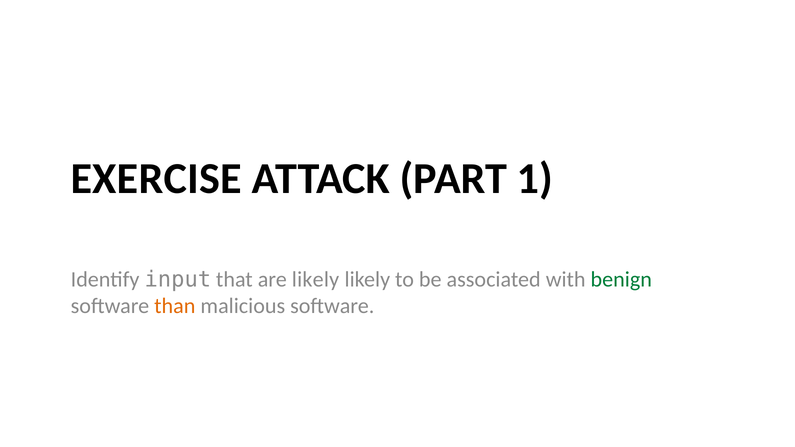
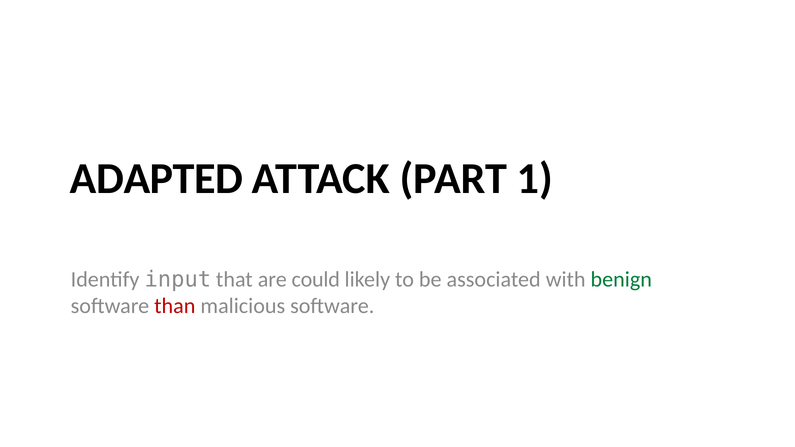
EXERCISE: EXERCISE -> ADAPTED (157, 179)
are likely: likely -> could (316, 280)
than colour: orange -> red (175, 306)
